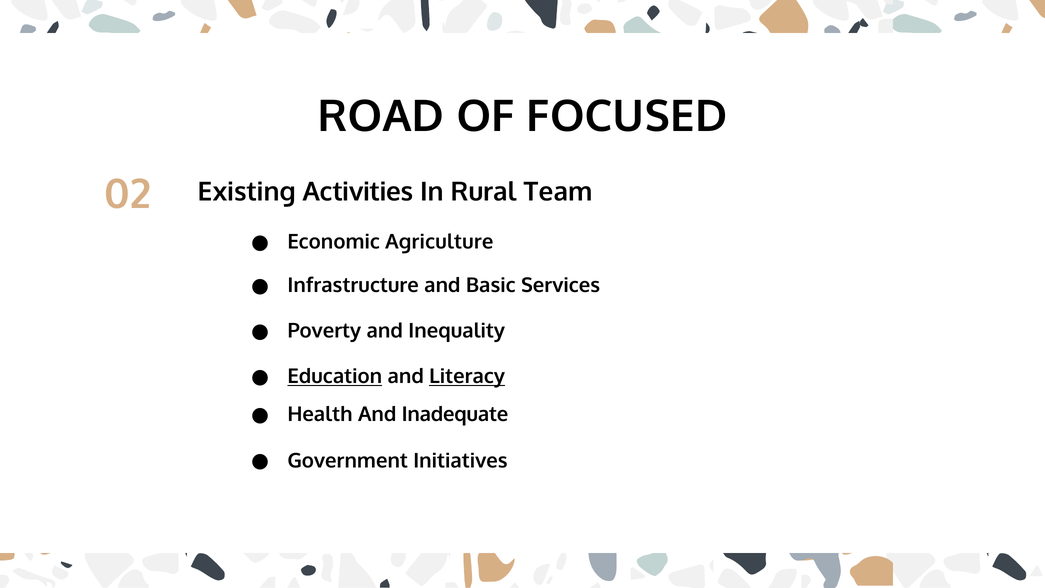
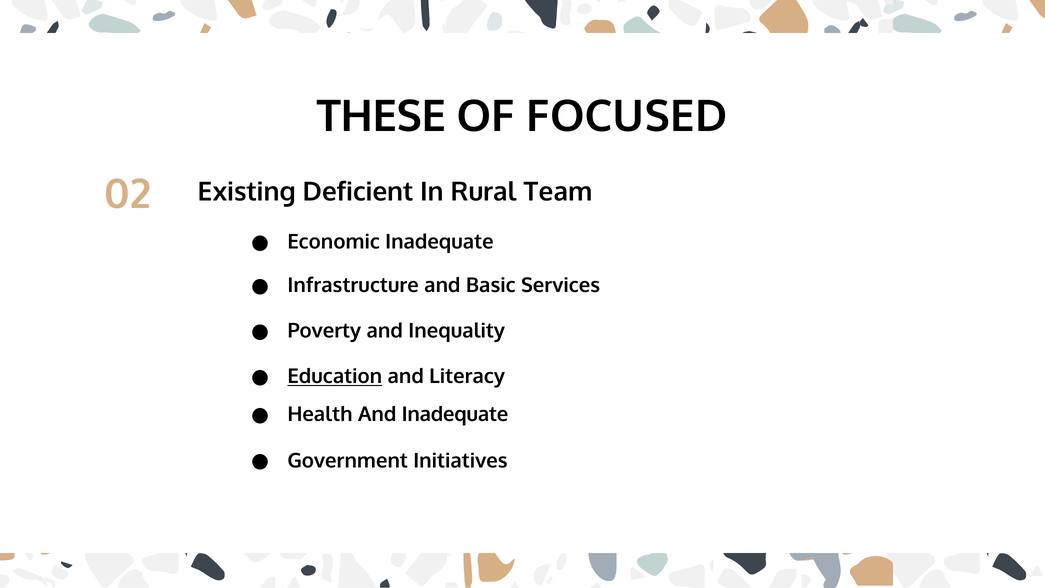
ROAD: ROAD -> THESE (381, 117)
Activities: Activities -> Deficient (358, 192)
Economic Agriculture: Agriculture -> Inadequate (439, 242)
Literacy underline: present -> none (467, 377)
